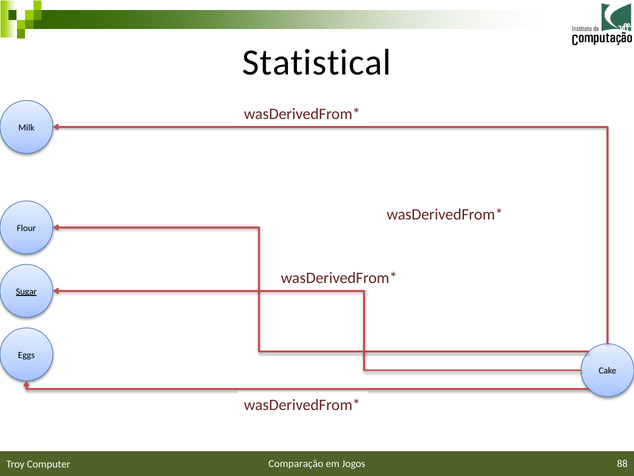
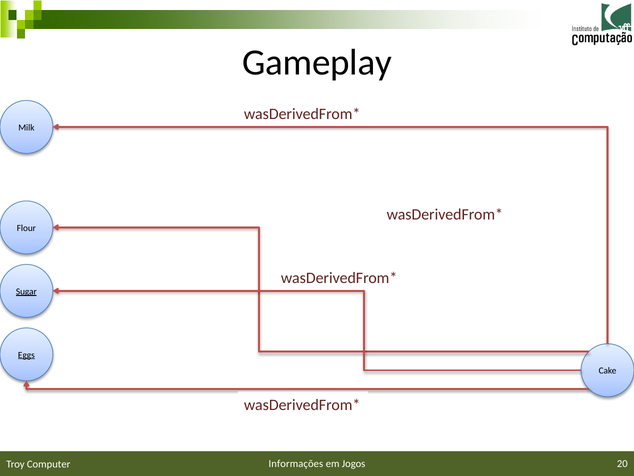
Statistical: Statistical -> Gameplay (317, 63)
Eggs underline: none -> present (26, 355)
Comparação: Comparação -> Informações (296, 463)
88: 88 -> 20 (622, 463)
